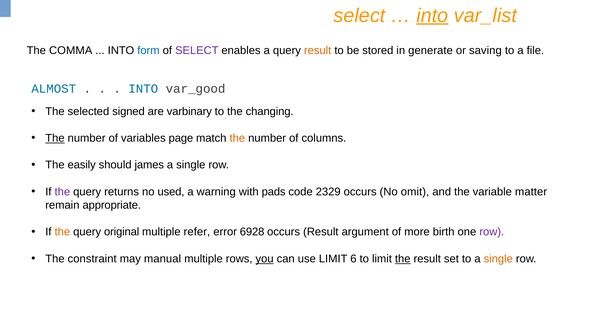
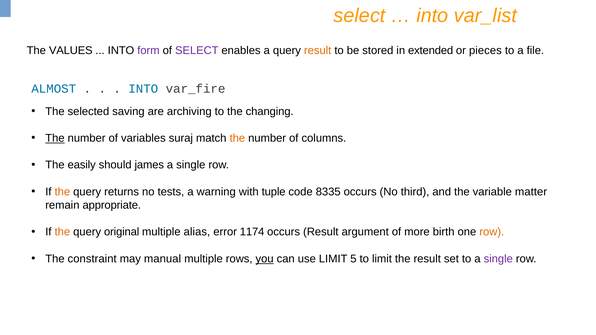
into underline: present -> none (432, 16)
COMMA: COMMA -> VALUES (71, 51)
form colour: blue -> purple (148, 51)
generate: generate -> extended (431, 51)
saving: saving -> pieces (485, 51)
var_good: var_good -> var_fire (196, 89)
signed: signed -> saving (128, 111)
varbinary: varbinary -> archiving (189, 111)
page: page -> suraj (181, 138)
the colour: purple -> orange (62, 192)
used: used -> tests (171, 192)
pads: pads -> tuple (274, 192)
2329: 2329 -> 8335 (328, 192)
omit: omit -> third (415, 192)
refer: refer -> alias (197, 232)
6928: 6928 -> 1174 (252, 232)
row colour: purple -> orange (492, 232)
6: 6 -> 5 (353, 259)
the underline: present -> none (403, 259)
single colour: orange -> purple (498, 259)
